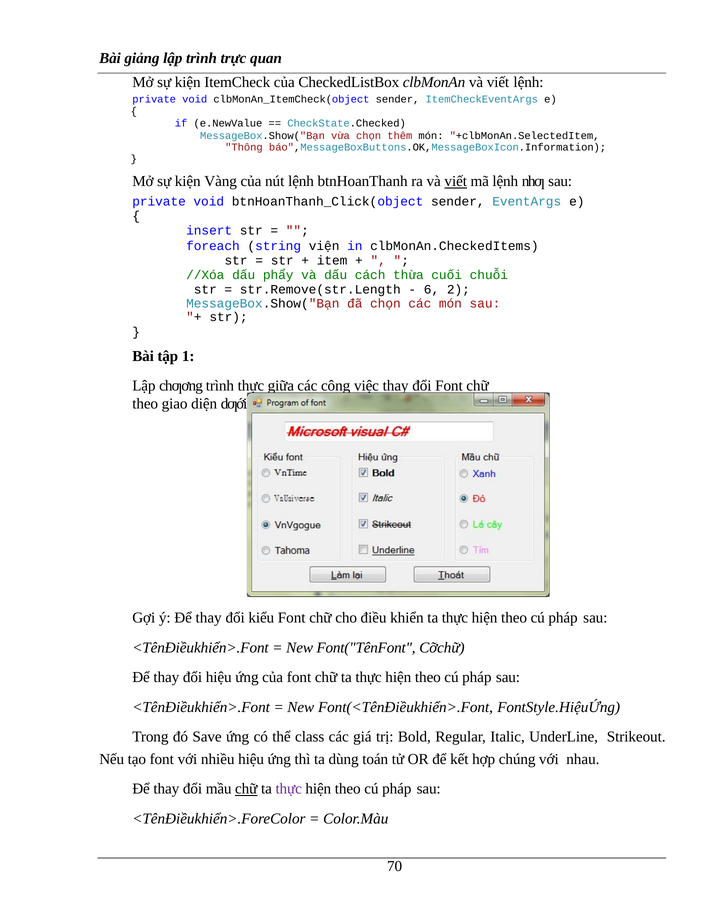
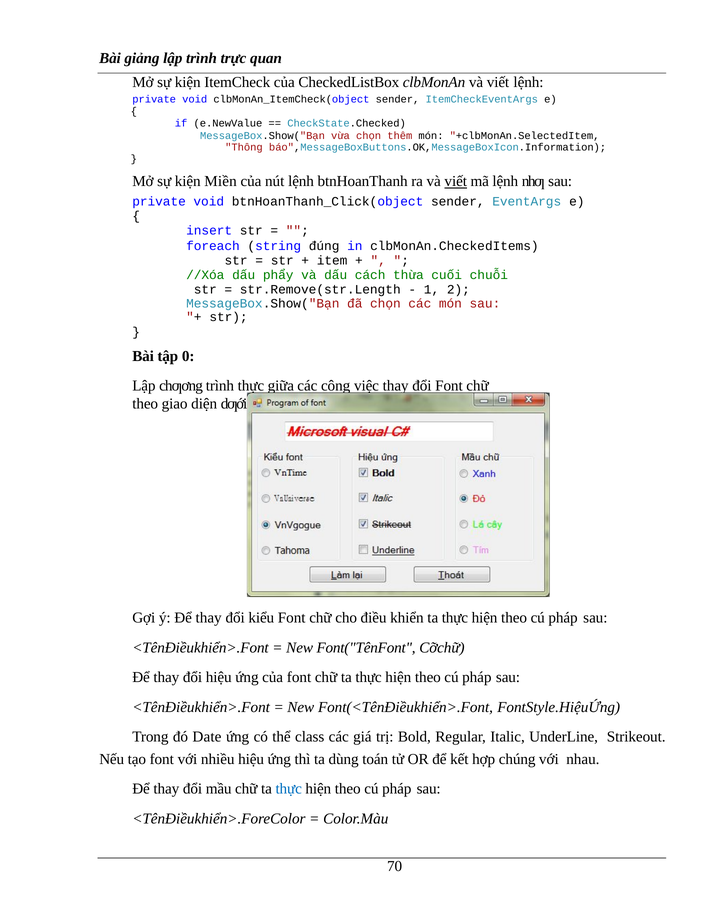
Vàng: Vàng -> Miền (221, 181)
viện: viện -> đúng (324, 246)
6: 6 -> 1 (432, 290)
1: 1 -> 0 (188, 356)
Save: Save -> Date (207, 737)
chữ underline: present -> none (246, 789)
thực colour: purple -> blue (289, 789)
